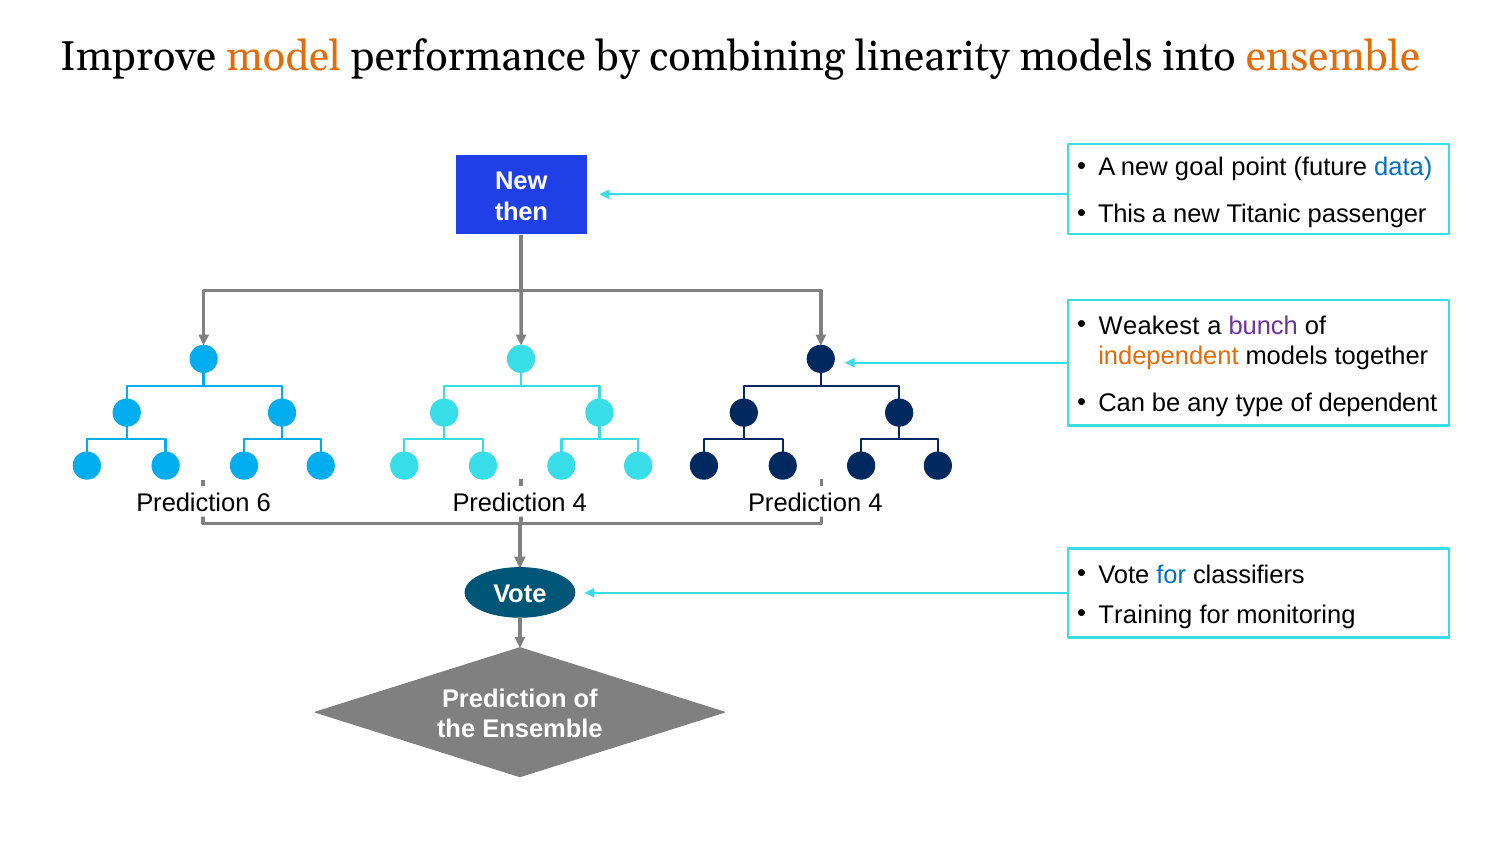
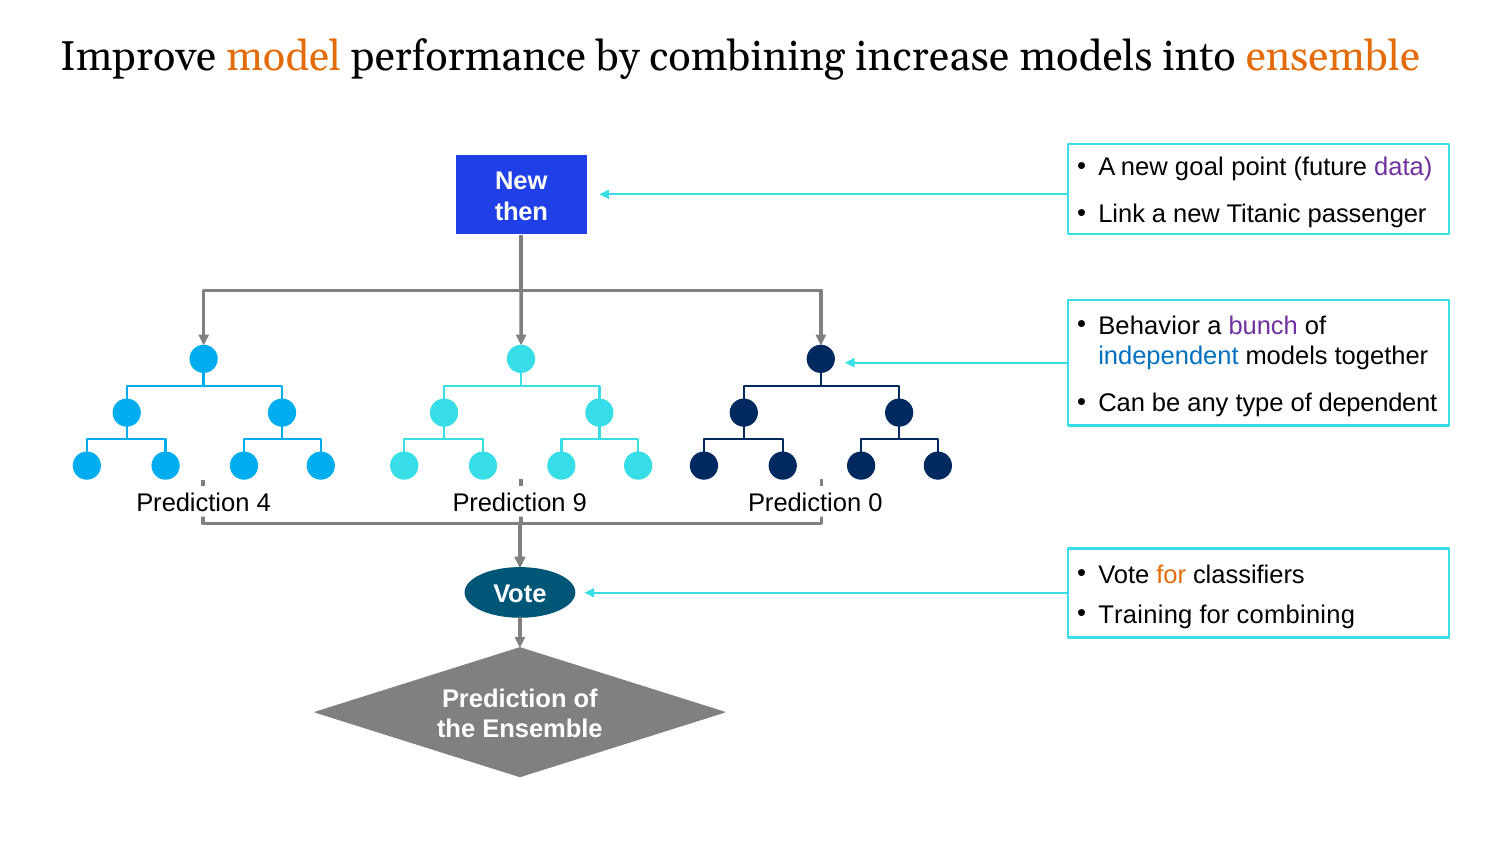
linearity: linearity -> increase (932, 57)
data colour: blue -> purple (1403, 168)
This: This -> Link (1122, 214)
Weakest: Weakest -> Behavior (1149, 326)
independent colour: orange -> blue (1168, 357)
6: 6 -> 4 (264, 503)
4: 4 -> 9 (580, 503)
4: 4 -> 0 (875, 503)
for colour: blue -> orange (1171, 575)
for monitoring: monitoring -> combining (1296, 615)
